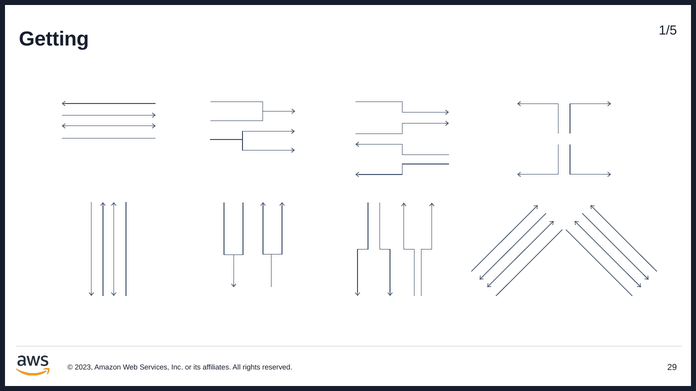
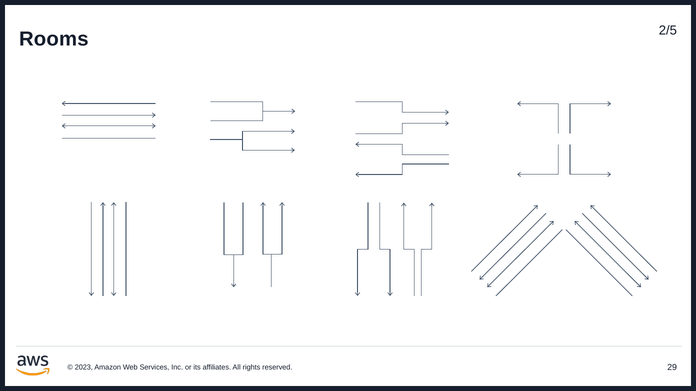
1/5: 1/5 -> 2/5 (668, 30)
Getting: Getting -> Rooms (54, 39)
